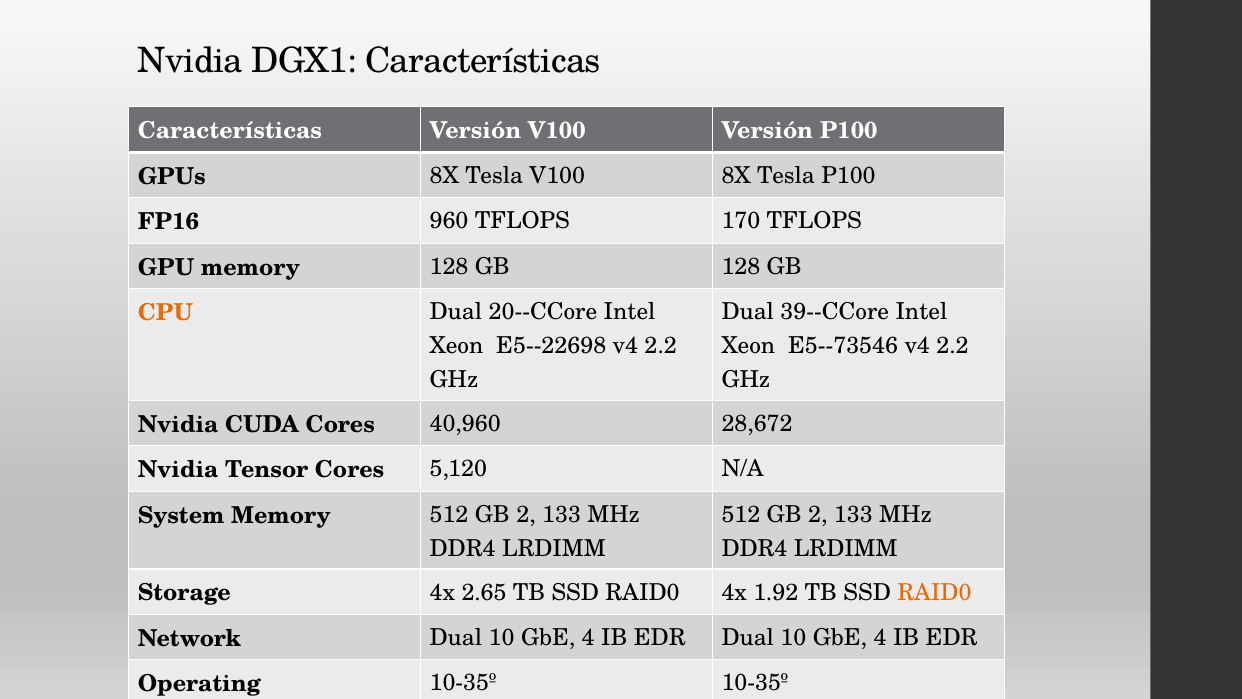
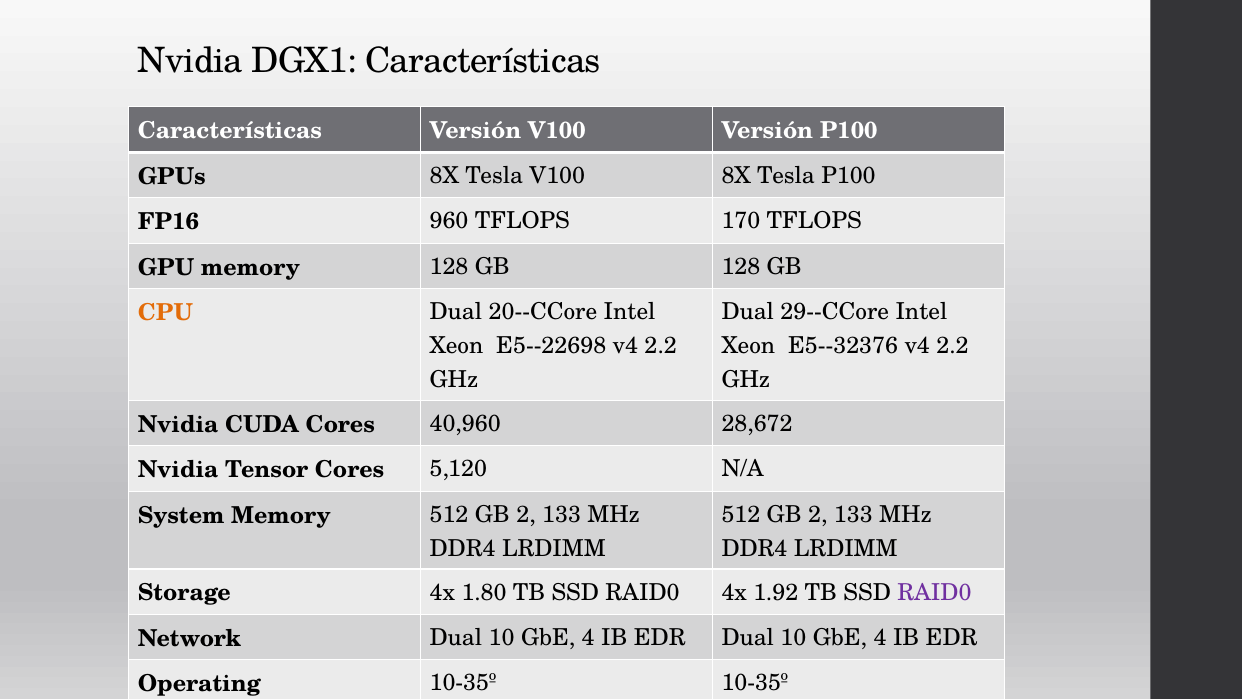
39--CCore: 39--CCore -> 29--CCore (835, 312)
E5--73546: E5--73546 -> E5--32376 (843, 346)
2.65: 2.65 -> 1.80 (484, 592)
RAID0 colour: orange -> purple (934, 592)
